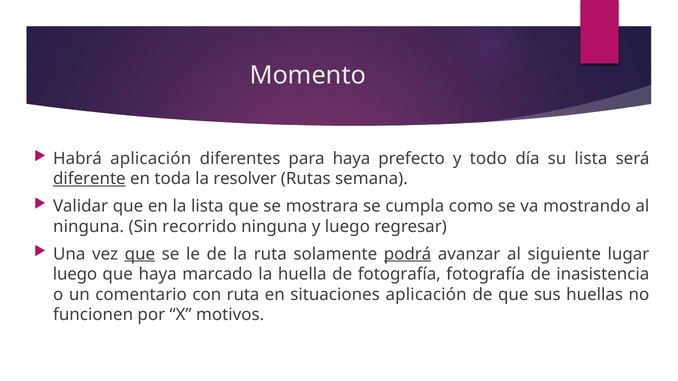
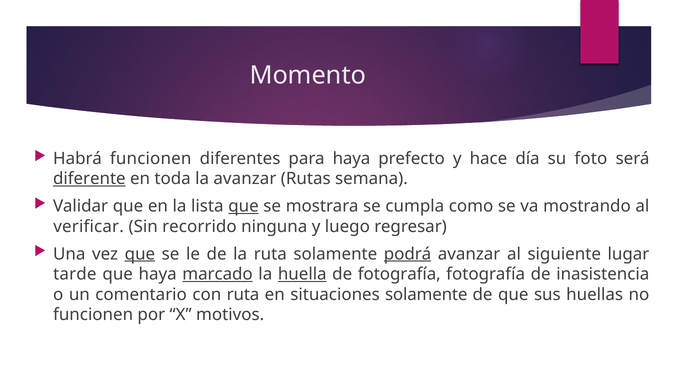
Habrá aplicación: aplicación -> funcionen (151, 159)
todo: todo -> hace (488, 159)
su lista: lista -> foto (591, 159)
la resolver: resolver -> avanzar (245, 179)
que underline: none -> present (243, 206)
ninguna: ninguna -> verificar (89, 227)
luego: luego -> tarde (75, 275)
marcado underline: none -> present (218, 275)
huella underline: none -> present (302, 275)
situaciones aplicación: aplicación -> solamente (426, 295)
